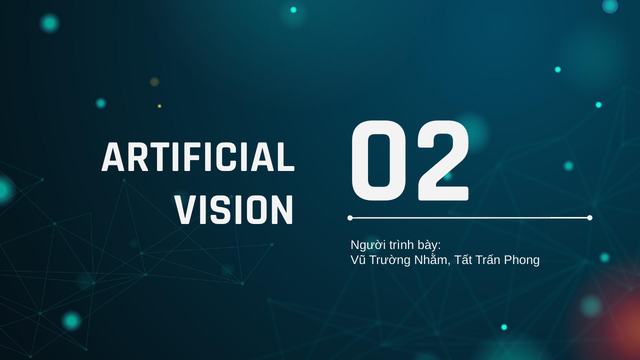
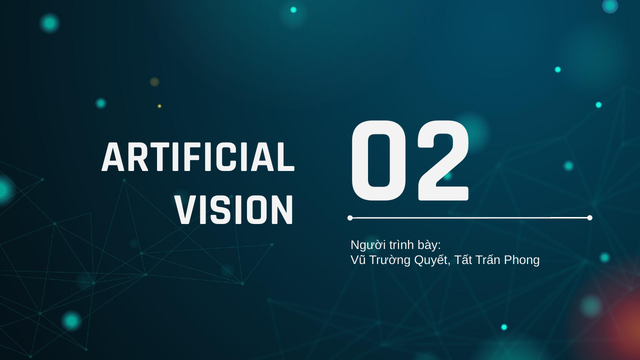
Nhằm: Nhằm -> Quyết (433, 260)
